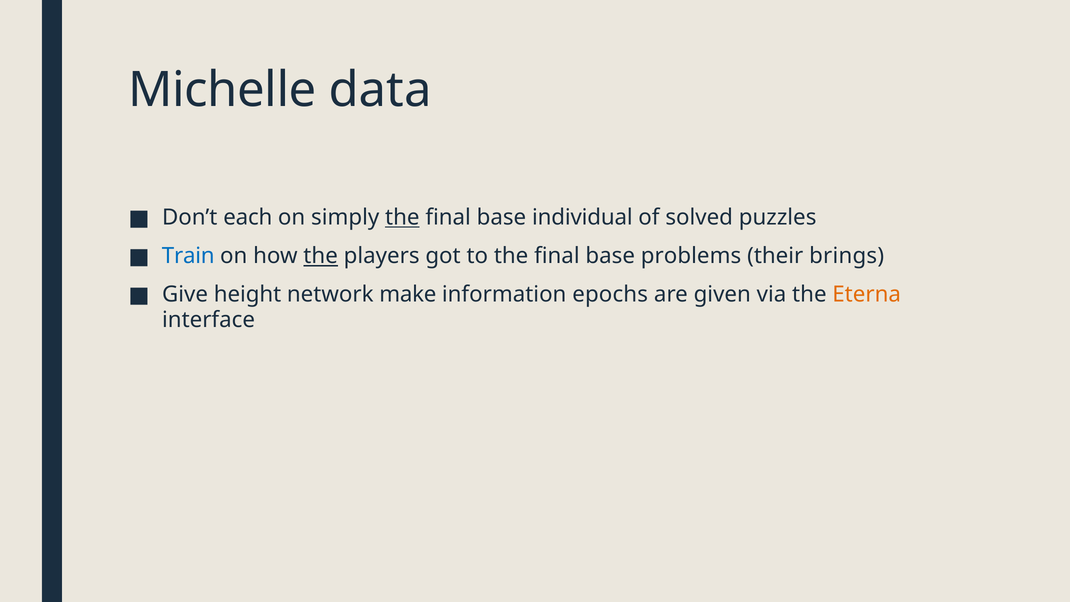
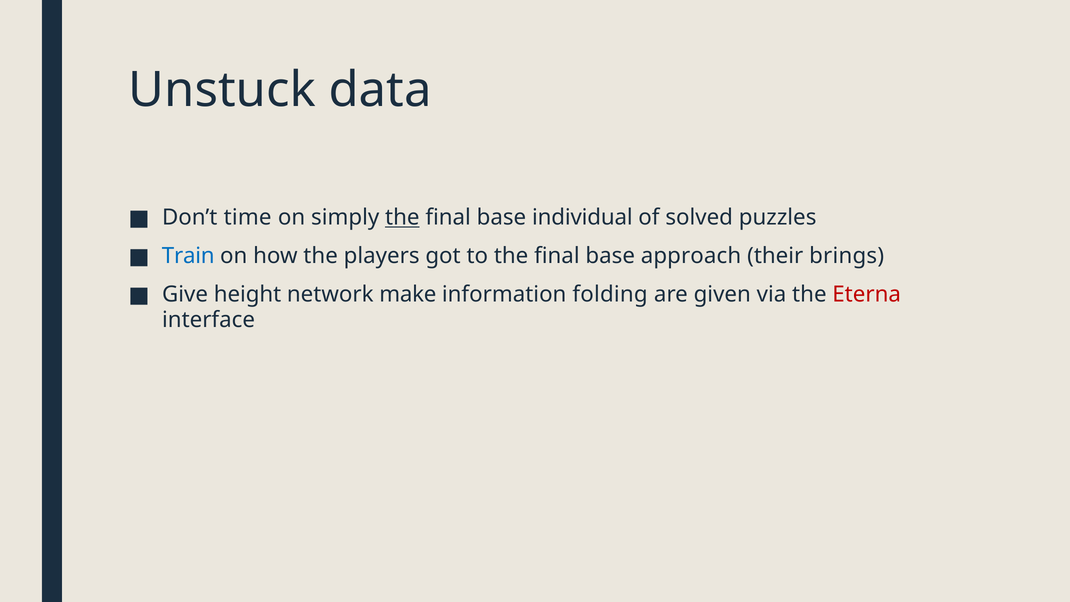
Michelle: Michelle -> Unstuck (222, 90)
each: each -> time (248, 217)
the underline: present -> none (321, 256)
problems: problems -> approach (691, 256)
epochs: epochs -> folding (610, 294)
Eterna colour: orange -> red (867, 294)
